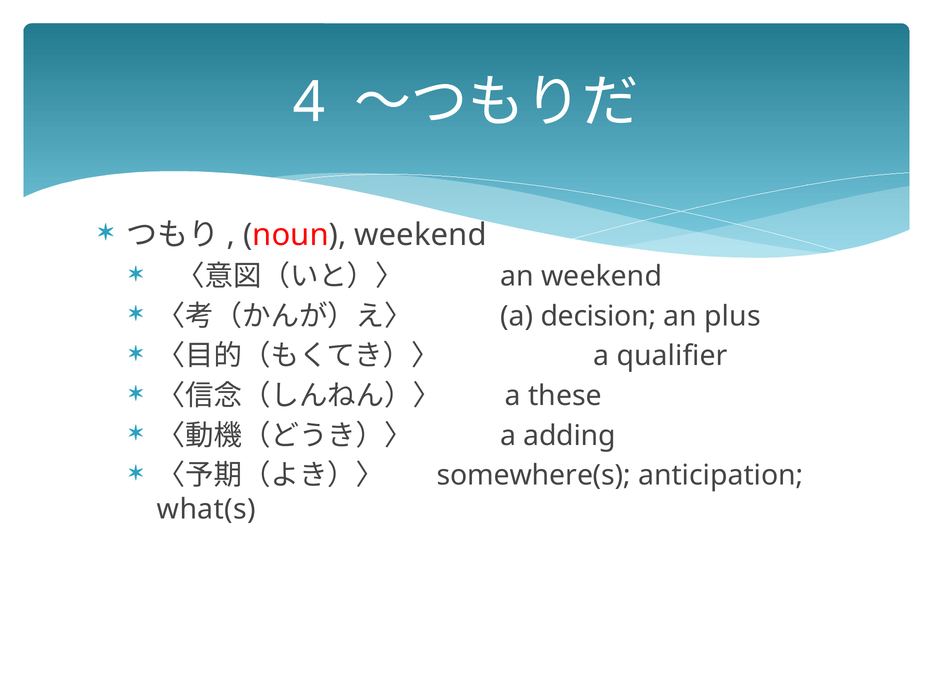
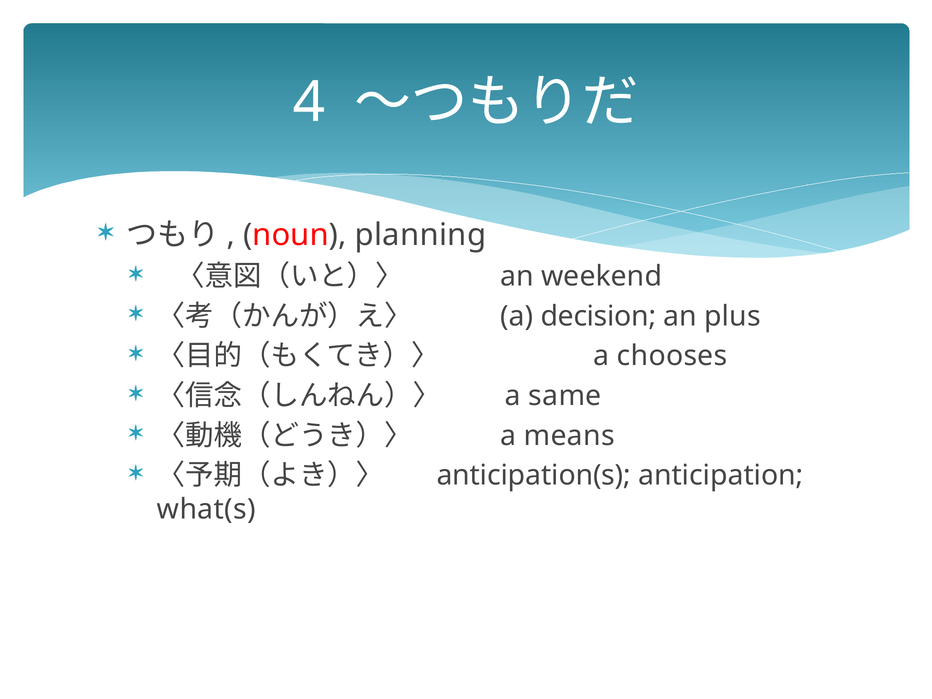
noun weekend: weekend -> planning (420, 235)
qualifier: qualifier -> chooses (672, 356)
these: these -> same (565, 396)
adding: adding -> means (569, 436)
somewhere(s: somewhere(s -> anticipation(s (534, 475)
